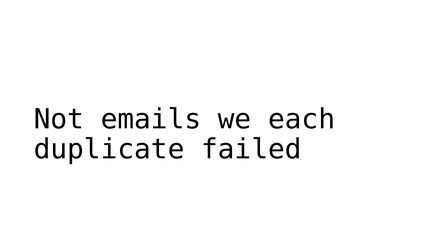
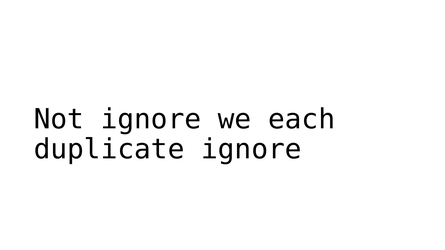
Not emails: emails -> ignore (151, 120)
duplicate failed: failed -> ignore (251, 150)
